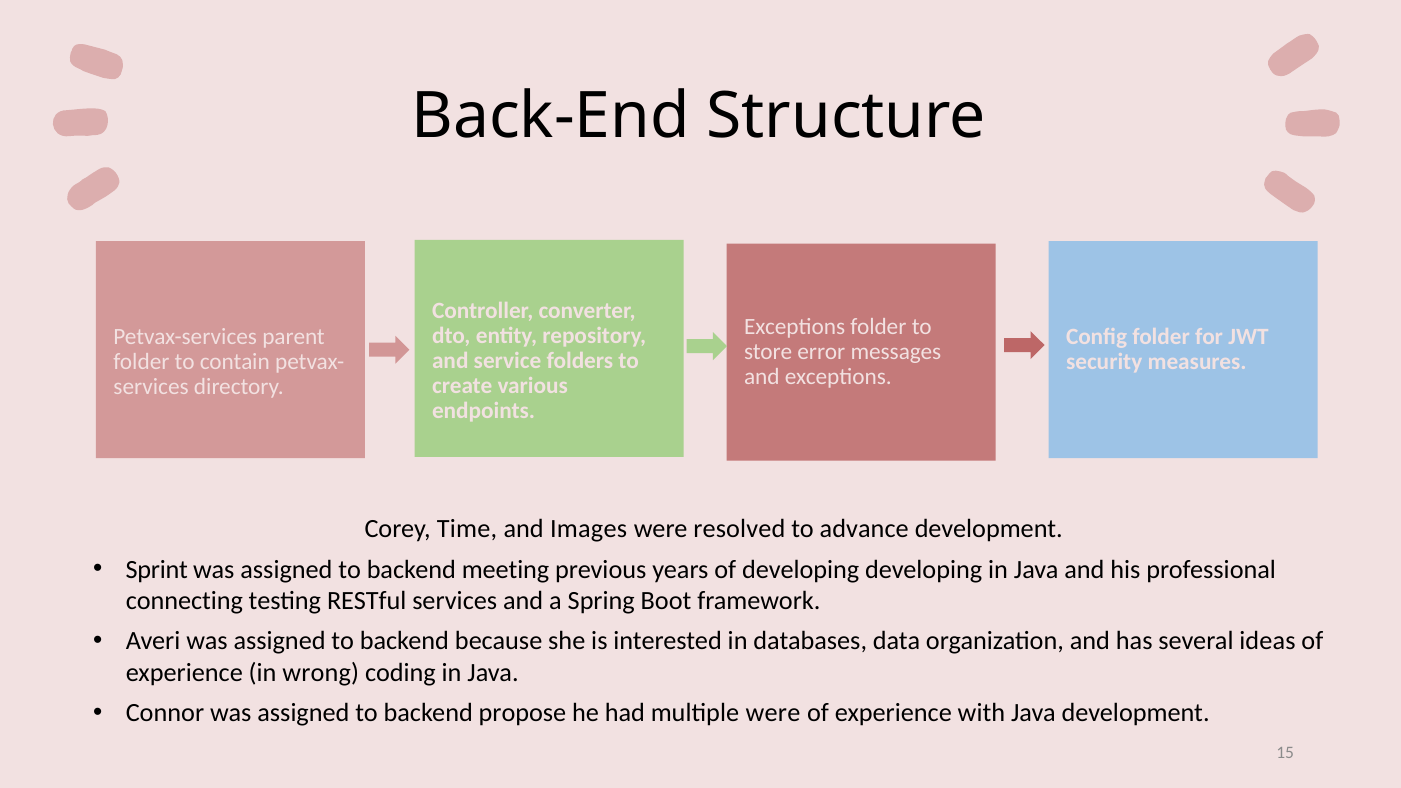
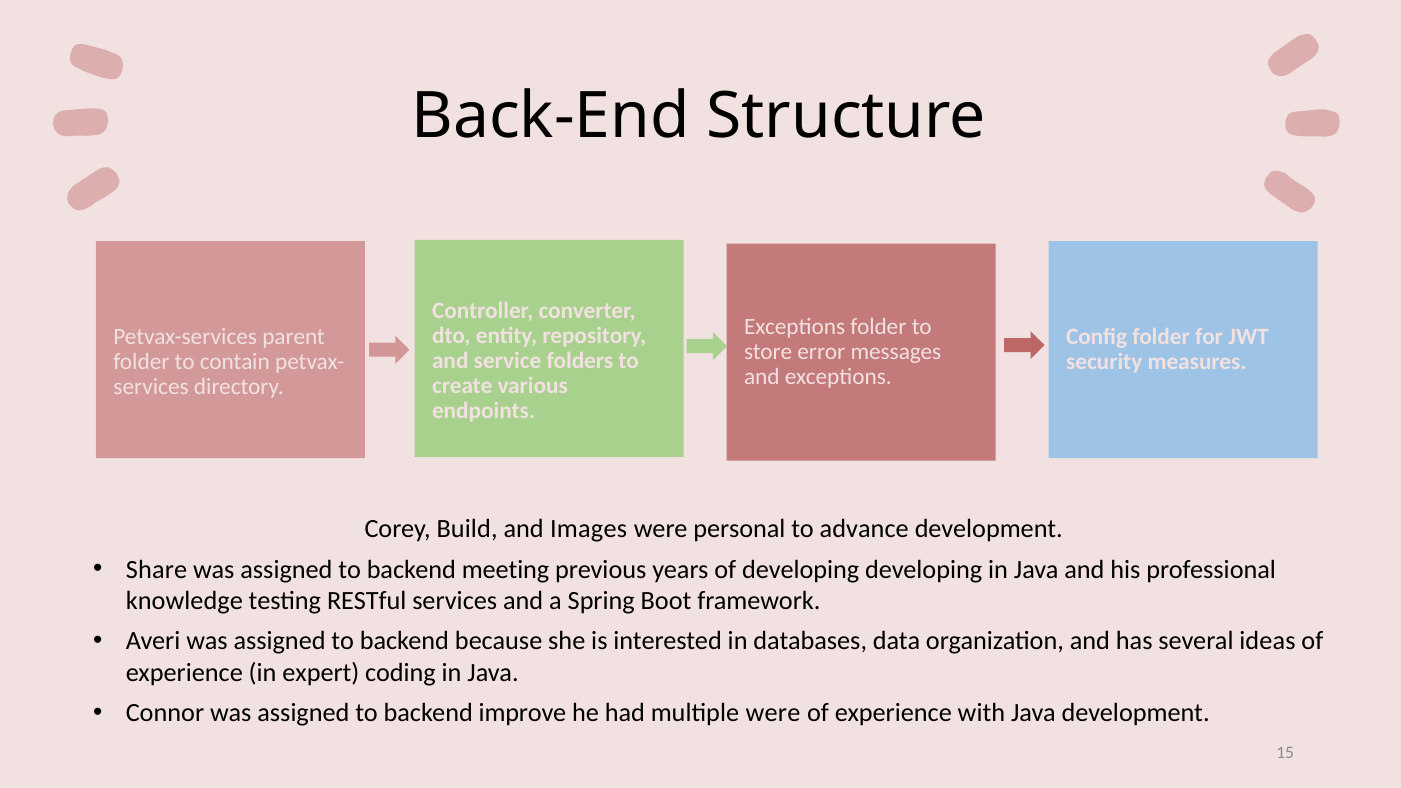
Time: Time -> Build (467, 529)
resolved: resolved -> personal (739, 529)
Sprint: Sprint -> Share (157, 569)
connecting: connecting -> knowledge (184, 601)
wrong: wrong -> expert (321, 673)
propose: propose -> improve (522, 713)
